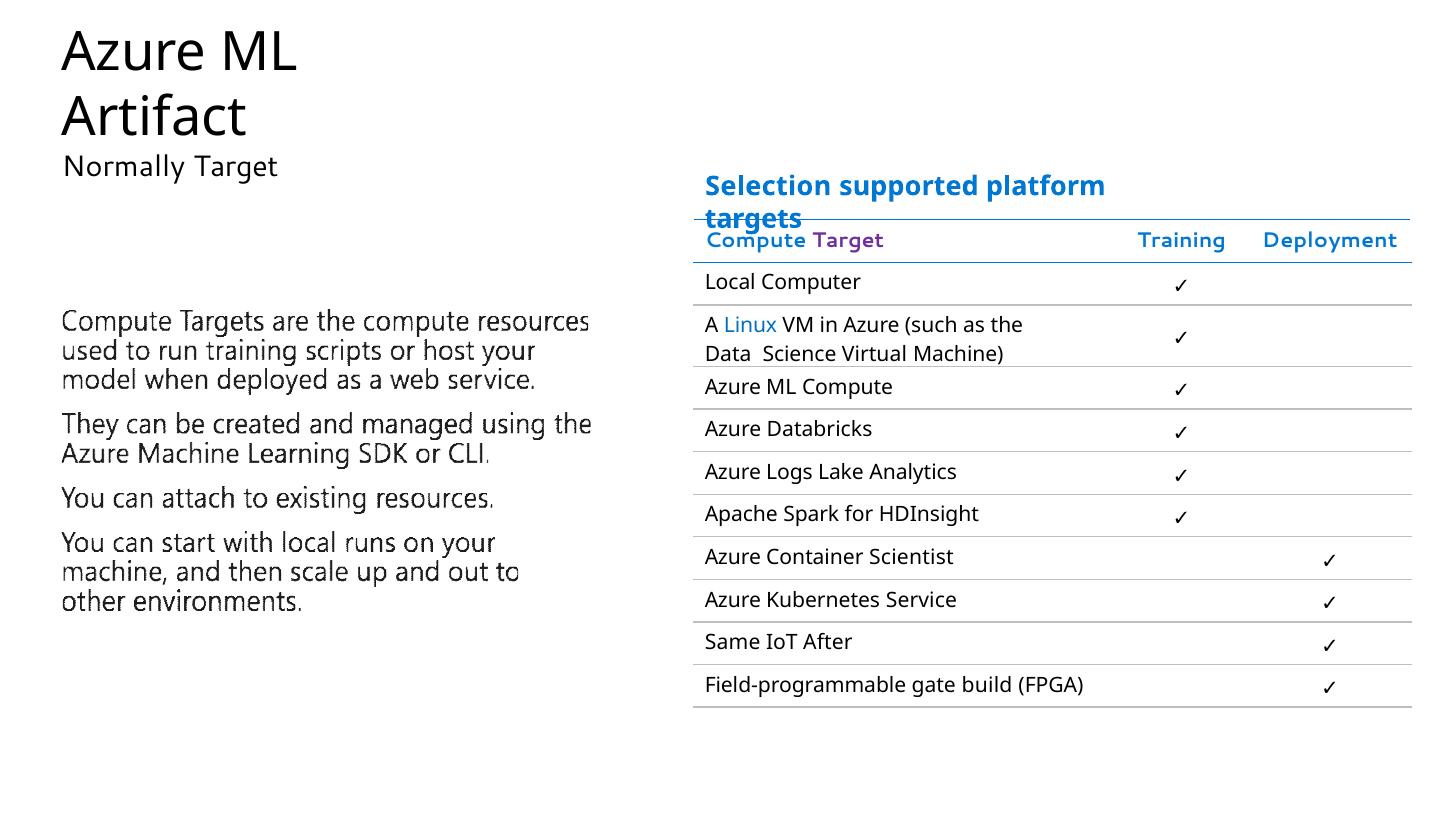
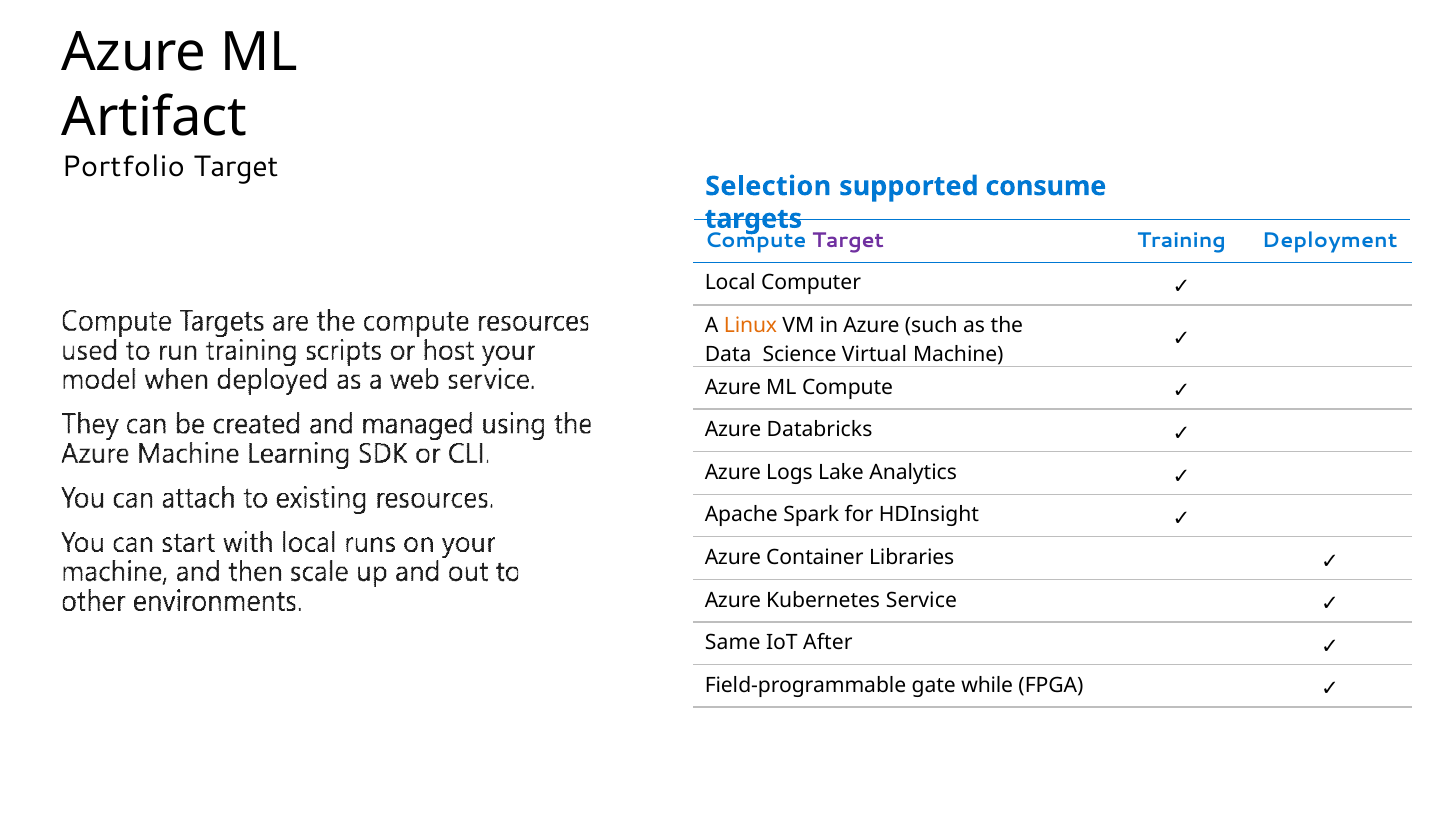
Normally: Normally -> Portfolio (123, 167)
platform: platform -> consume (1046, 186)
Linux colour: blue -> orange (750, 326)
Scientist: Scientist -> Libraries (912, 558)
build: build -> while (987, 685)
